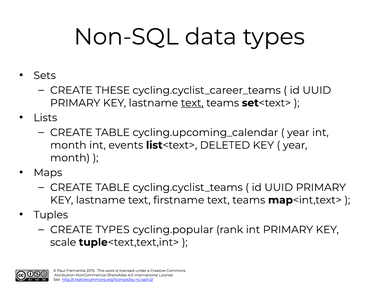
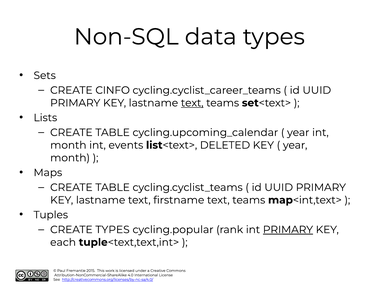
THESE: THESE -> CINFO (113, 90)
PRIMARY underline: none -> present (288, 229)
scale: scale -> each (63, 242)
